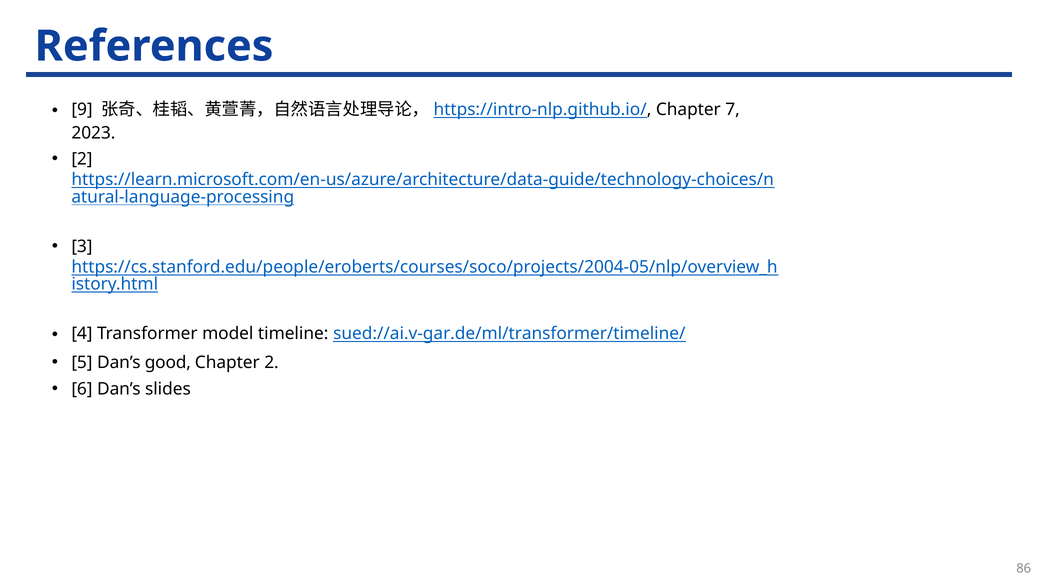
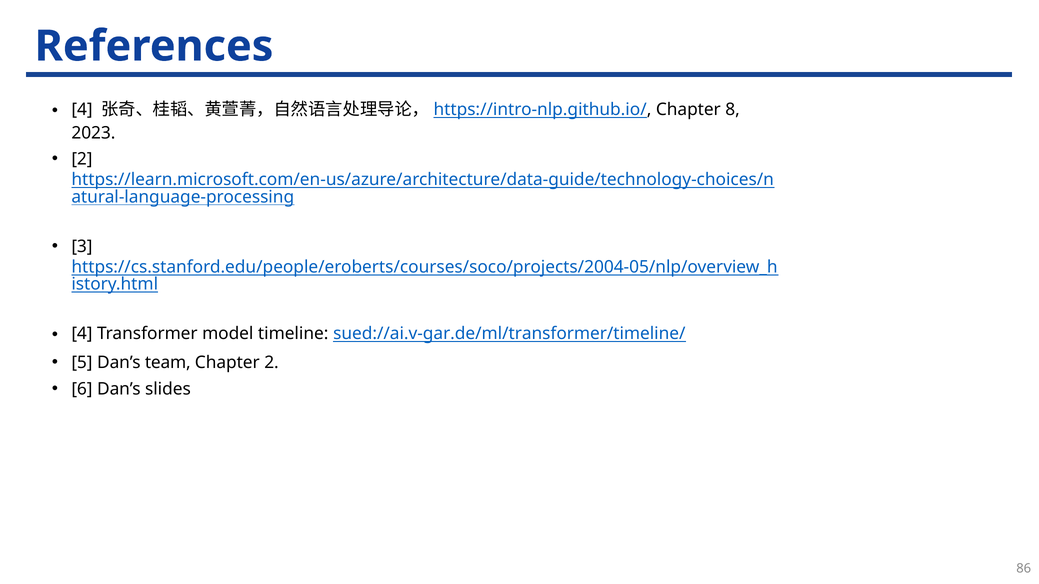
9: 9 -> 4 (82, 110)
7: 7 -> 8 (733, 110)
good: good -> team (168, 363)
